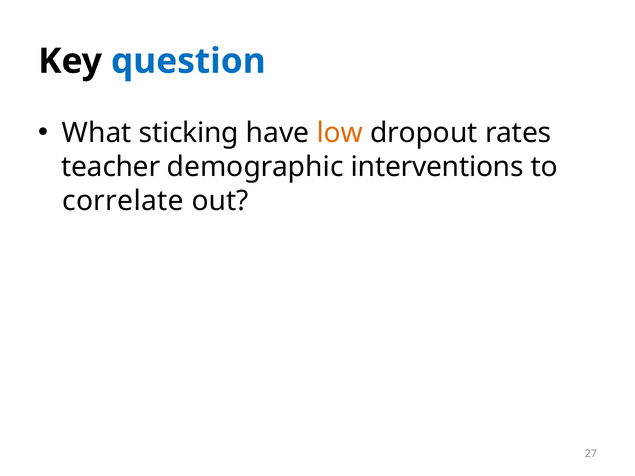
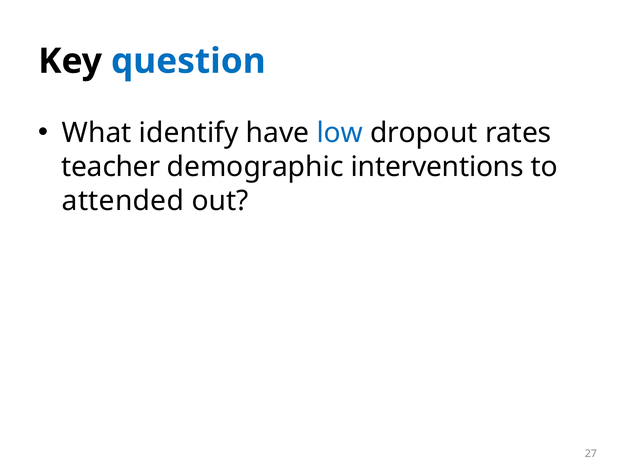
sticking: sticking -> identify (189, 133)
low colour: orange -> blue (340, 133)
correlate: correlate -> attended (123, 201)
